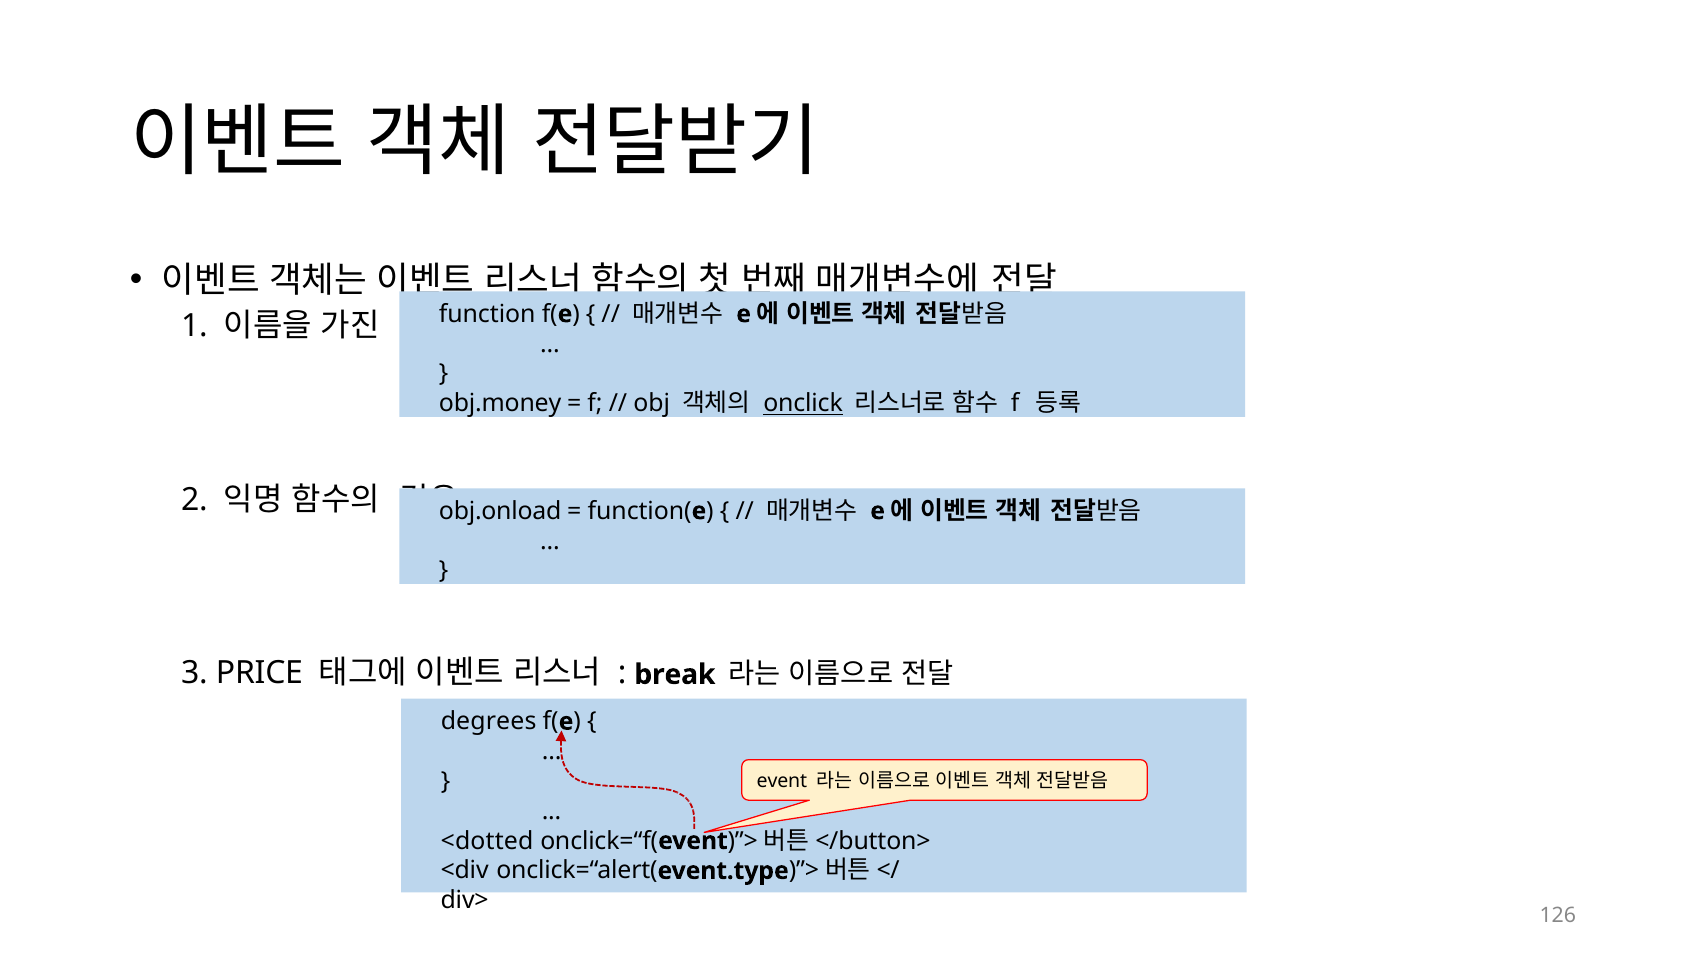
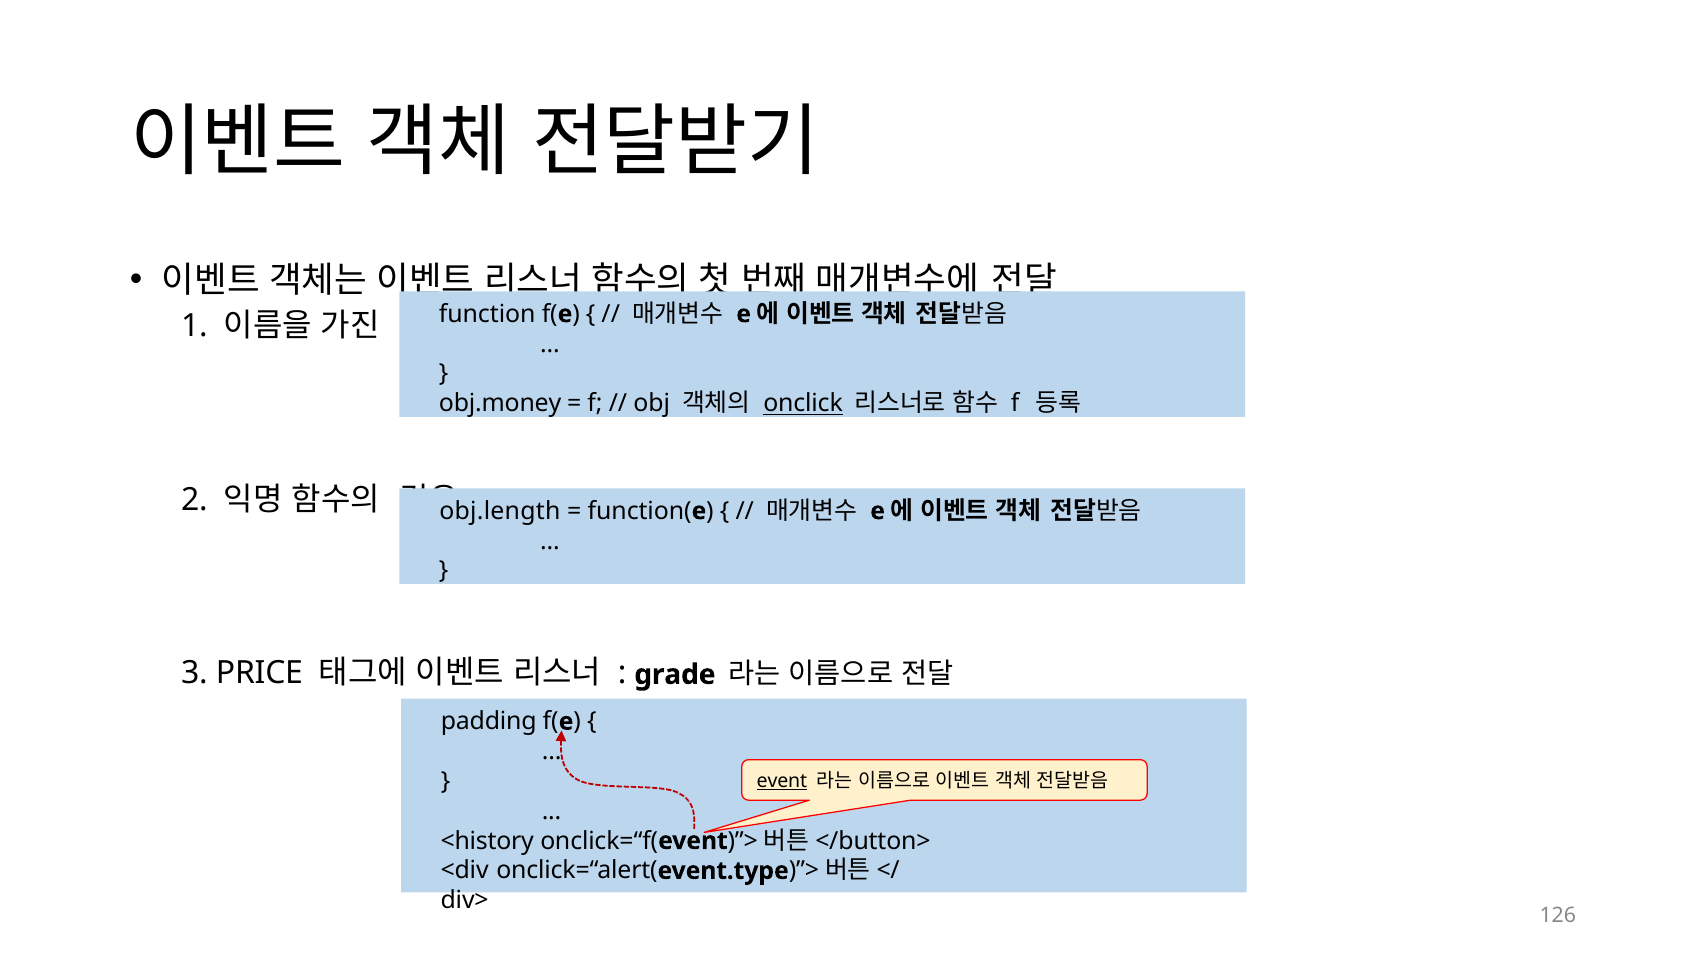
obj.onload: obj.onload -> obj.length (500, 511)
break: break -> grade (675, 675)
degrees: degrees -> padding (489, 722)
event underline: none -> present (782, 781)
<dotted: <dotted -> <history (487, 841)
